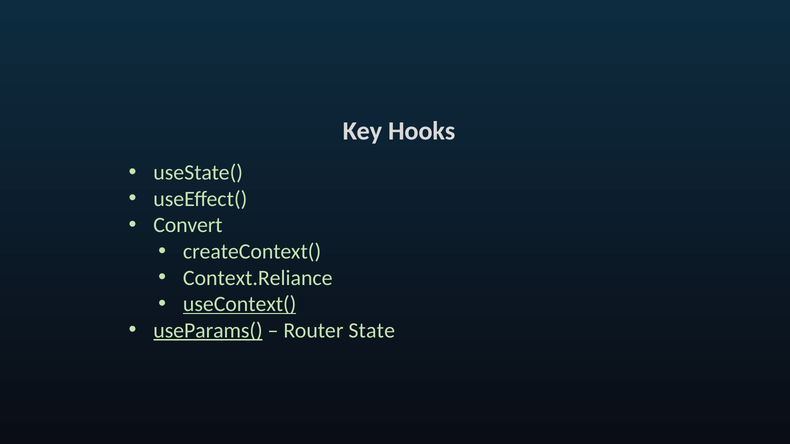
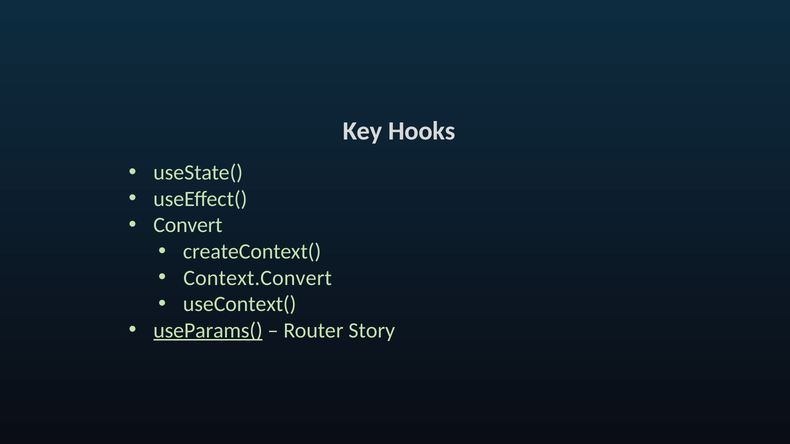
Context.Reliance: Context.Reliance -> Context.Convert (258, 278)
useContext( underline: present -> none (240, 304)
State: State -> Story (372, 331)
